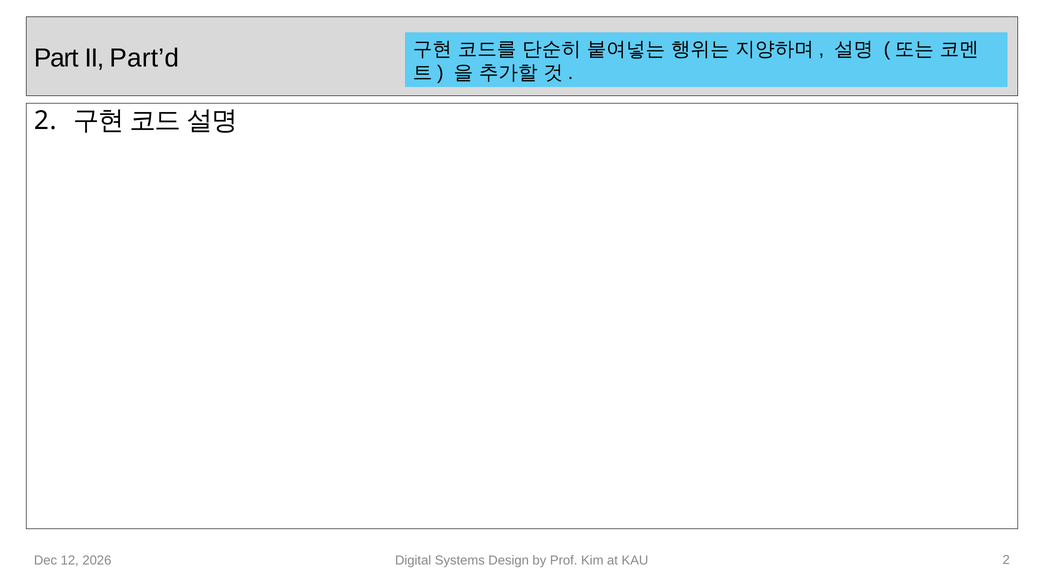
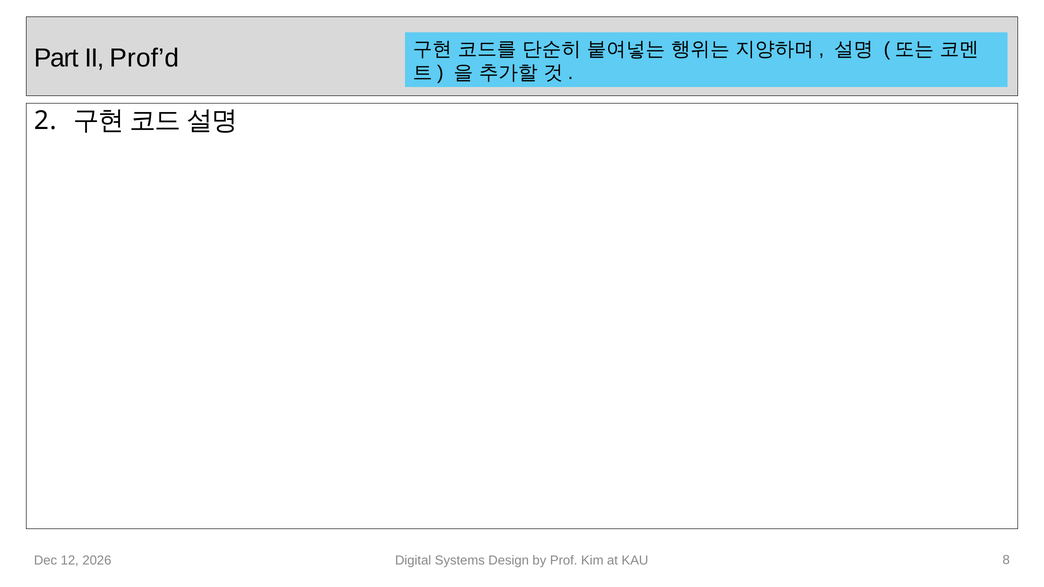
Part’d: Part’d -> Prof’d (144, 58)
KAU 2: 2 -> 8 (1006, 560)
